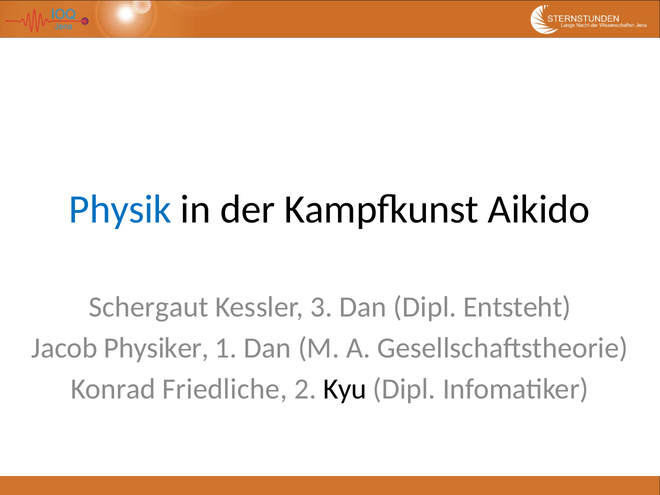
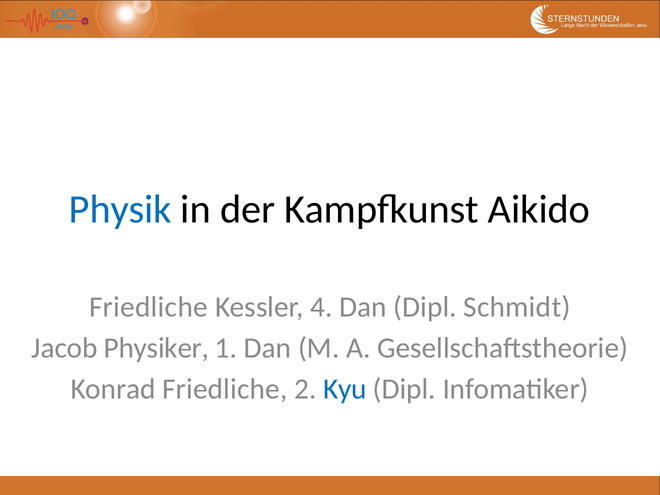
Schergaut: Schergaut -> Friedliche (149, 307)
3: 3 -> 4 (322, 307)
Entsteht: Entsteht -> Schmidt (517, 307)
Kyu colour: black -> blue (345, 389)
